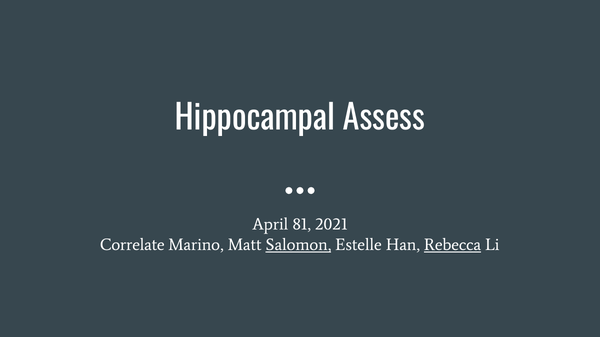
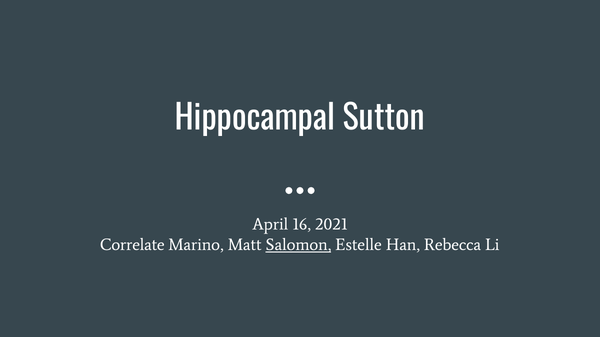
Assess: Assess -> Sutton (384, 119)
81: 81 -> 16 (302, 225)
Rebecca underline: present -> none (453, 245)
